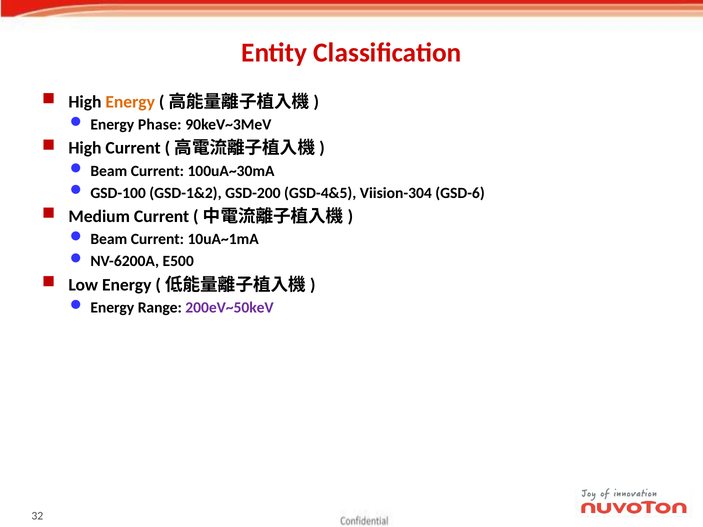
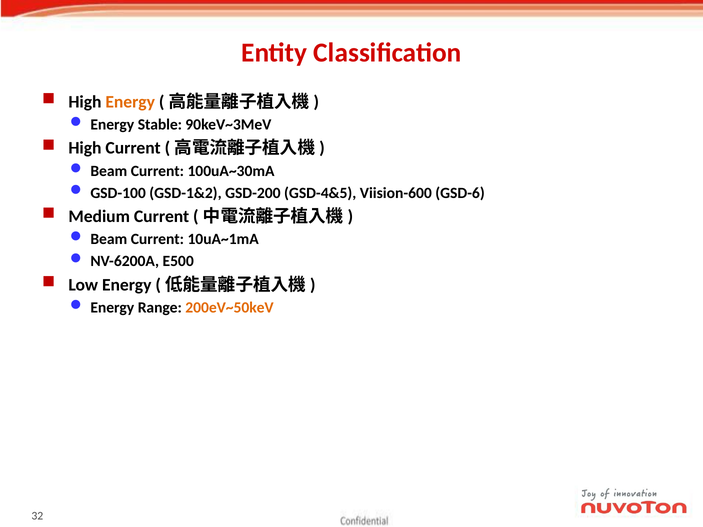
Phase: Phase -> Stable (160, 125)
Viision-304: Viision-304 -> Viision-600 (396, 193)
200eV~50keV colour: purple -> orange (230, 308)
